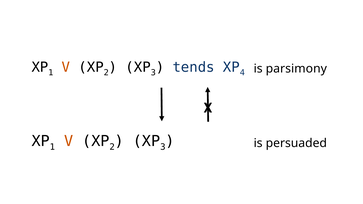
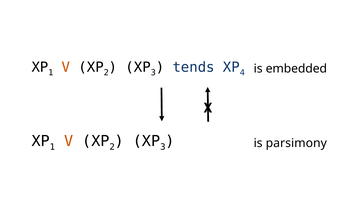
parsimony: parsimony -> embedded (296, 69)
persuaded: persuaded -> parsimony (296, 143)
